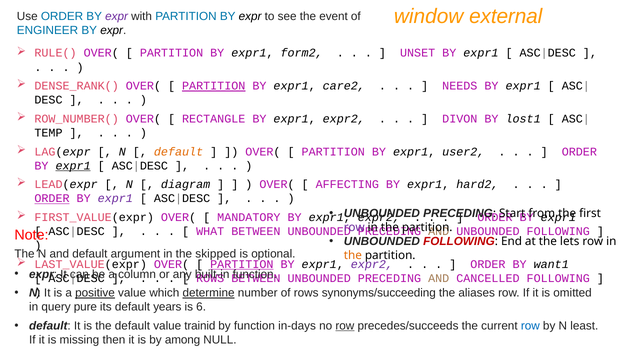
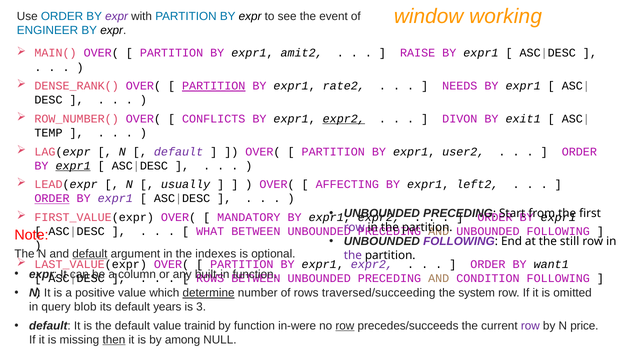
external: external -> working (506, 16)
RULE(: RULE( -> MAIN( (56, 53)
form2: form2 -> amit2 (302, 53)
UNSET: UNSET -> RAISE (418, 53)
care2: care2 -> rate2 (344, 86)
RECTANGLE: RECTANGLE -> CONFLICTS (214, 119)
expr2 underline: none -> present (344, 119)
lost1: lost1 -> exit1 (523, 119)
default colour: orange -> purple (179, 151)
diagram: diagram -> usually (186, 184)
hard2: hard2 -> left2 (477, 184)
FOLLOWING colour: red -> purple (459, 241)
lets: lets -> still (570, 241)
default underline: none -> present (90, 254)
skipped: skipped -> indexes (216, 254)
the colour: orange -> purple (353, 255)
PARTITION underline: present -> none (242, 264)
CANCELLED: CANCELLED -> CONDITION (488, 278)
positive underline: present -> none (95, 293)
synonyms/succeeding: synonyms/succeeding -> traversed/succeeding (379, 293)
aliases: aliases -> system (477, 293)
pure: pure -> blob (85, 307)
6: 6 -> 3 (201, 307)
in-days: in-days -> in-were (297, 325)
row colour: blue -> purple (530, 325)
least: least -> price (584, 325)
then underline: none -> present (114, 339)
